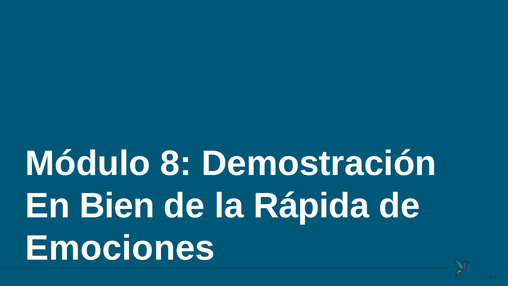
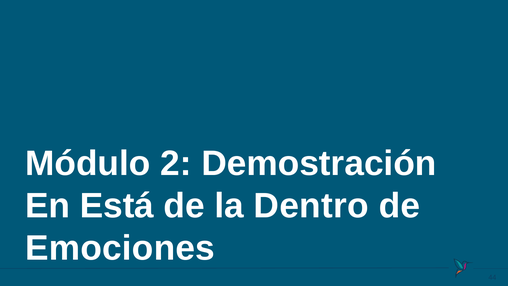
8: 8 -> 2 (176, 163)
Bien: Bien -> Está (117, 206)
Rápida: Rápida -> Dentro (311, 206)
